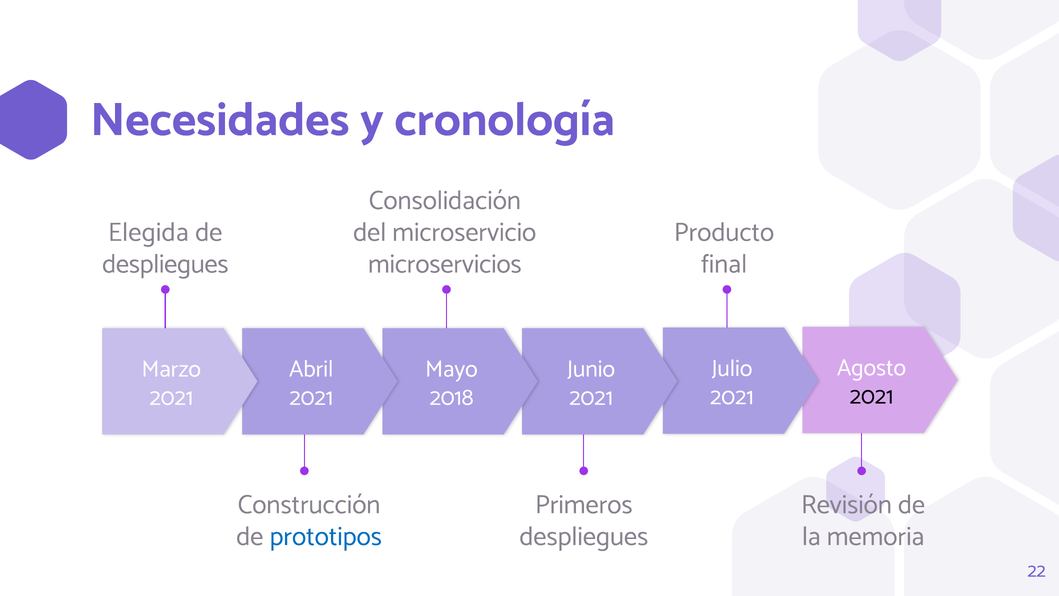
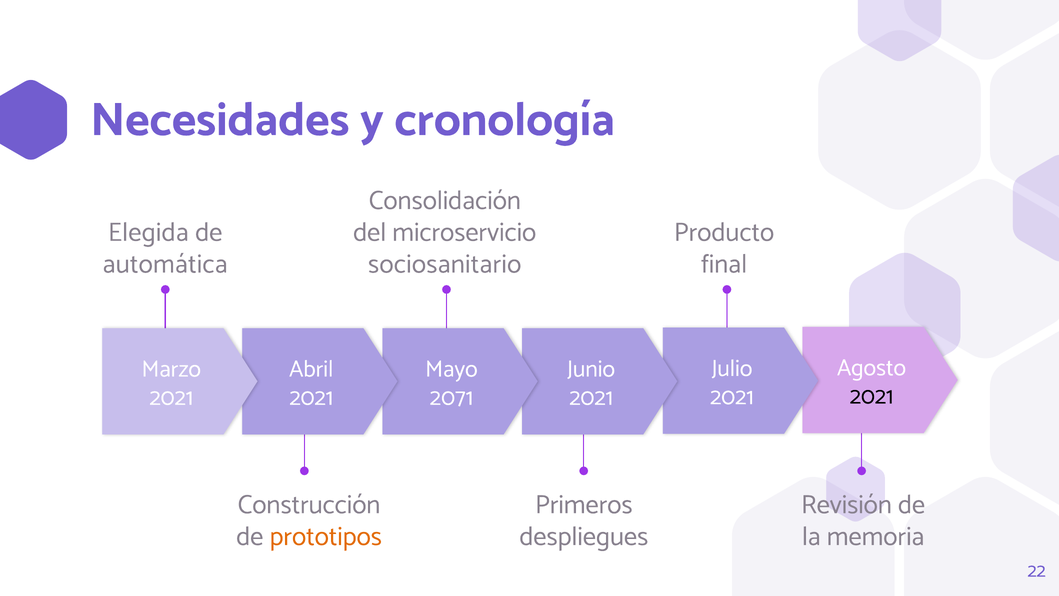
despliegues: despliegues -> automática (165, 264)
microservicios: microservicios -> sociosanitario (445, 264)
2018: 2018 -> 2071 (451, 397)
prototipos colour: blue -> orange (326, 536)
